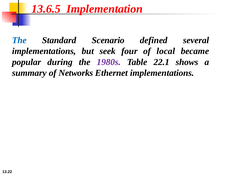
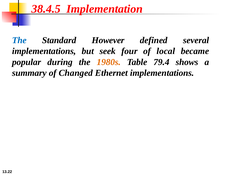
13.6.5: 13.6.5 -> 38.4.5 (46, 9)
Scenario: Scenario -> However (108, 40)
1980s colour: purple -> orange (109, 62)
22.1: 22.1 -> 79.4 (161, 62)
Networks: Networks -> Changed (76, 73)
